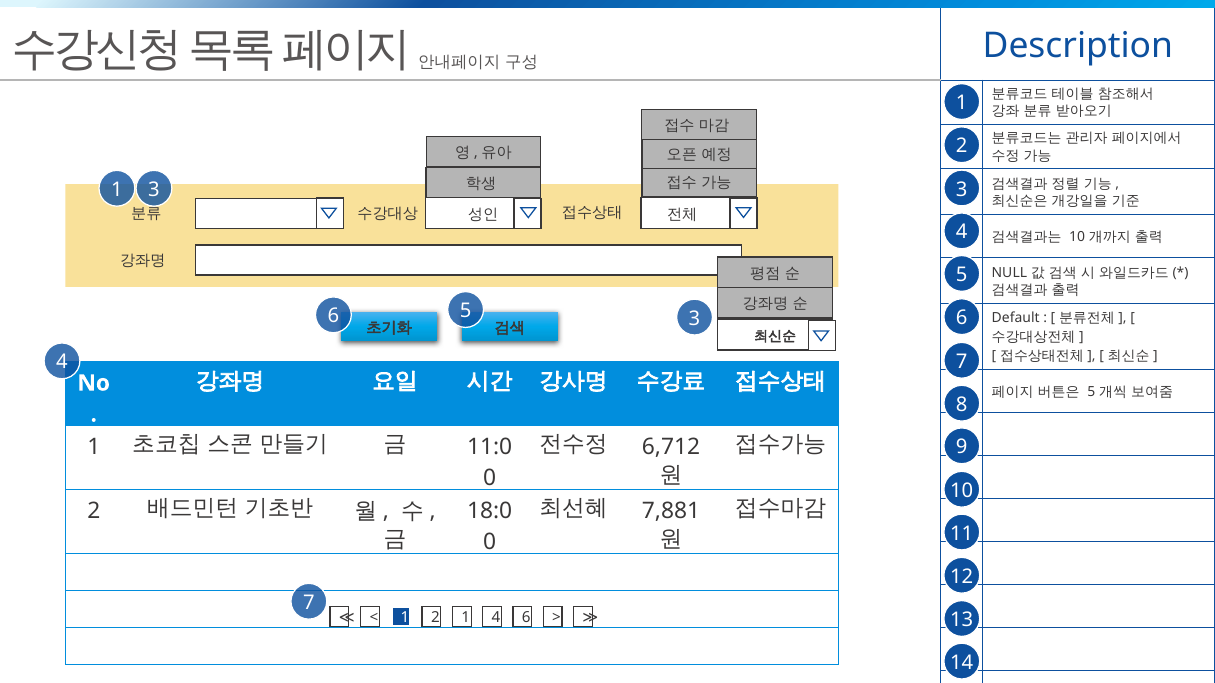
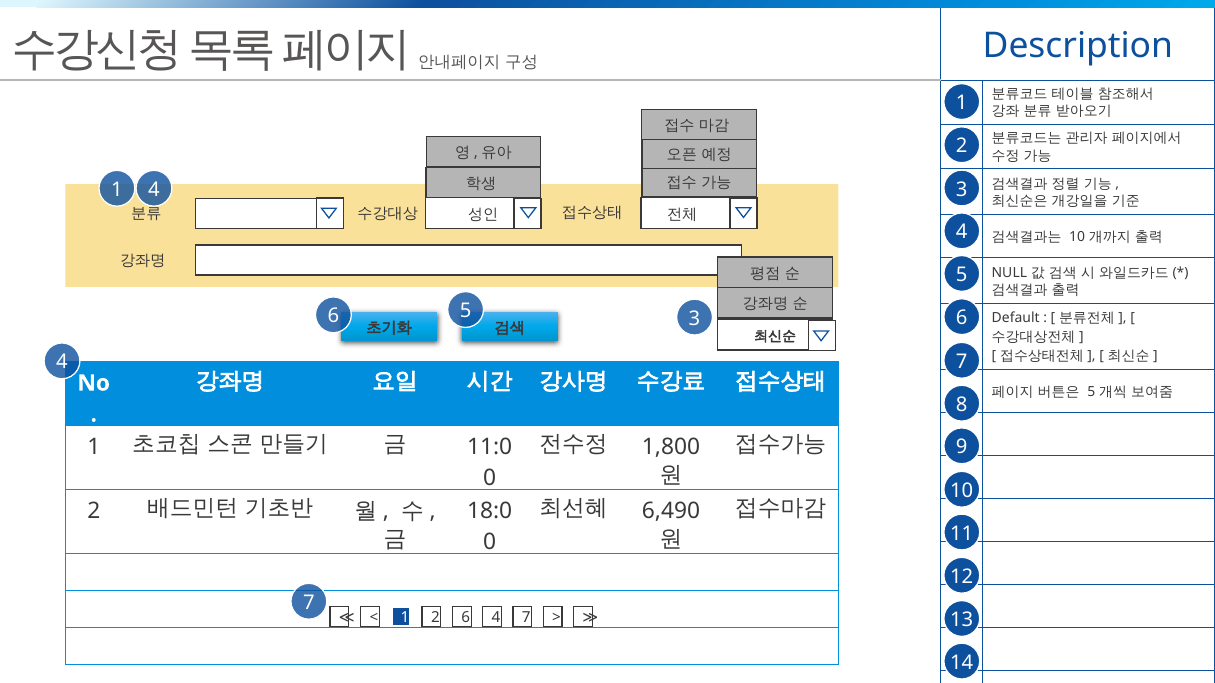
1 3: 3 -> 4 (154, 190)
6,712: 6,712 -> 1,800 (671, 447)
7,881: 7,881 -> 6,490 (671, 511)
6: 6 -> 7 (526, 618)
2 1: 1 -> 6 (466, 618)
